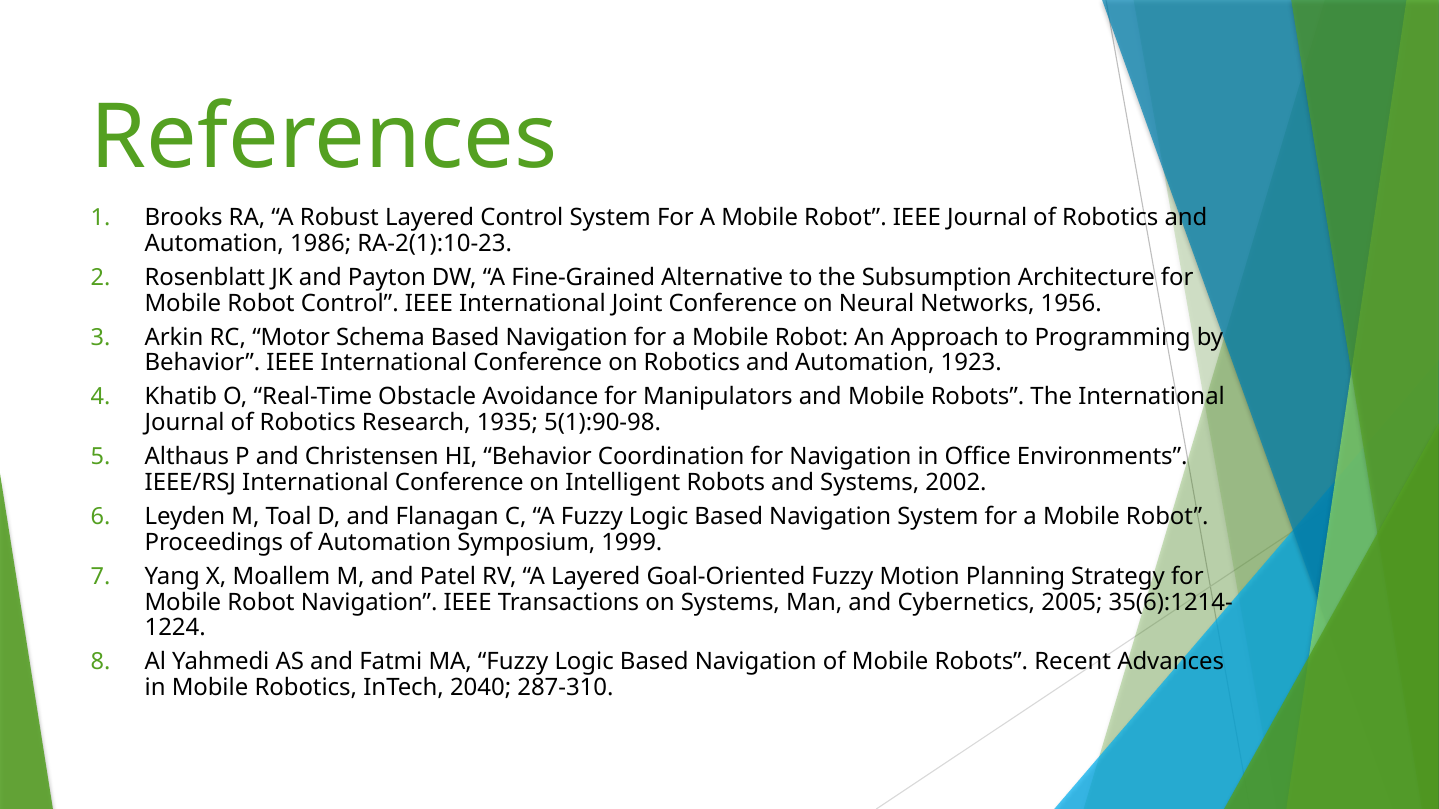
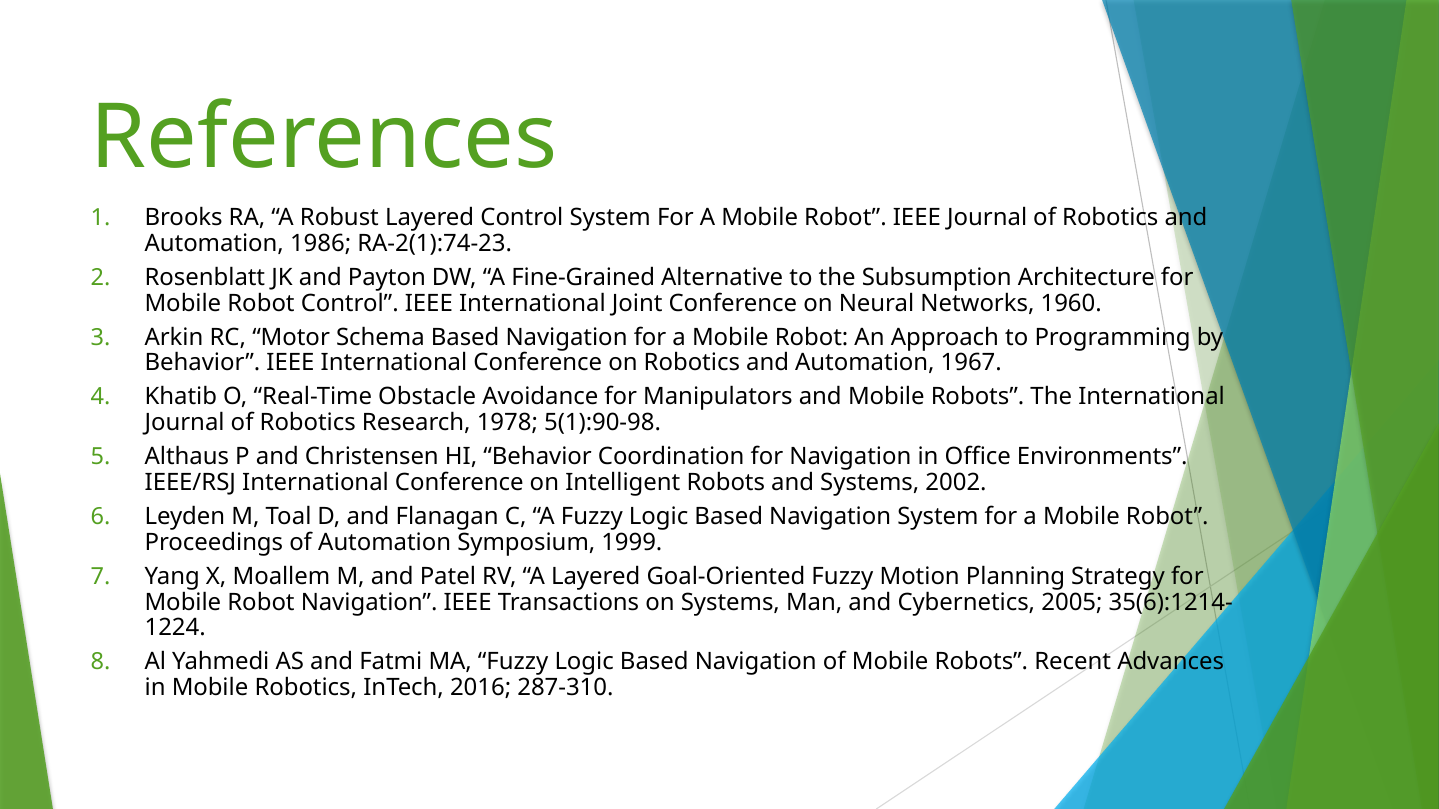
RA-2(1):10-23: RA-2(1):10-23 -> RA-2(1):74-23 (435, 244)
1956: 1956 -> 1960 (1071, 303)
1923: 1923 -> 1967 (971, 363)
1935: 1935 -> 1978 (507, 423)
2040: 2040 -> 2016 (481, 688)
